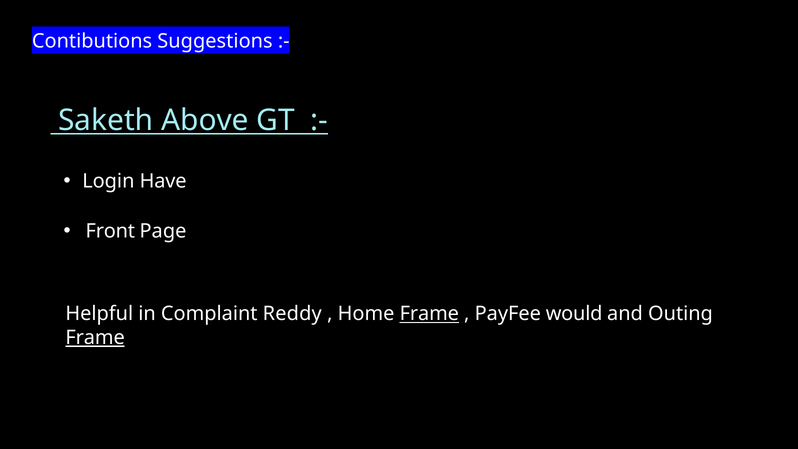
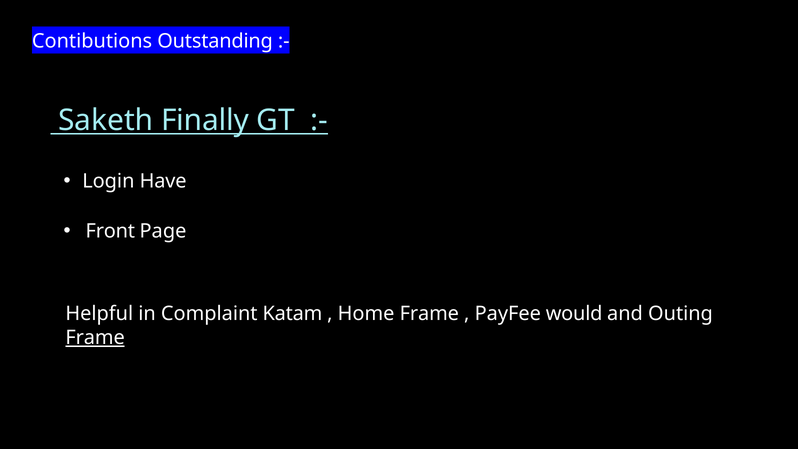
Suggestions: Suggestions -> Outstanding (215, 41)
Above: Above -> Finally (205, 120)
Reddy: Reddy -> Katam (292, 314)
Frame underline: present -> none (429, 314)
